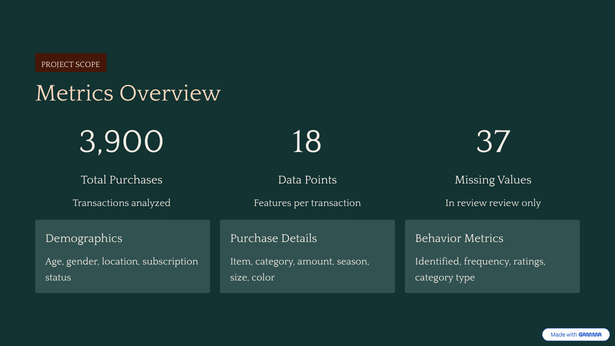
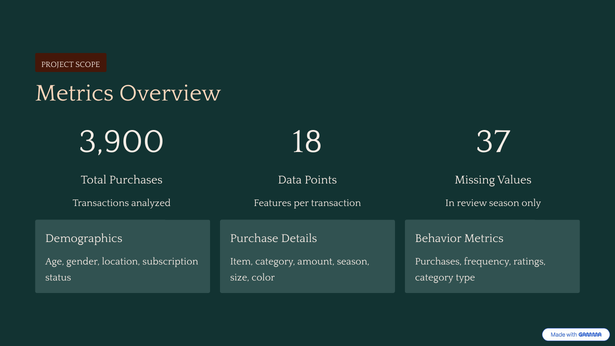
review review: review -> season (504, 203)
Identified: Identified -> Purchases (438, 261)
